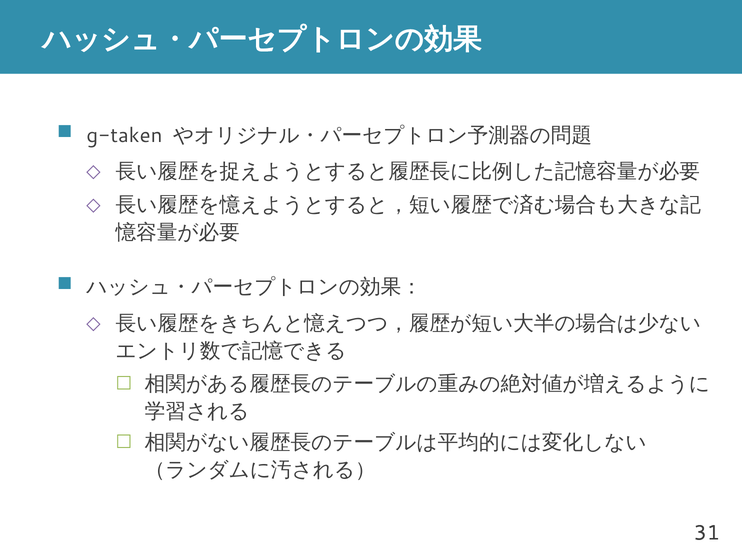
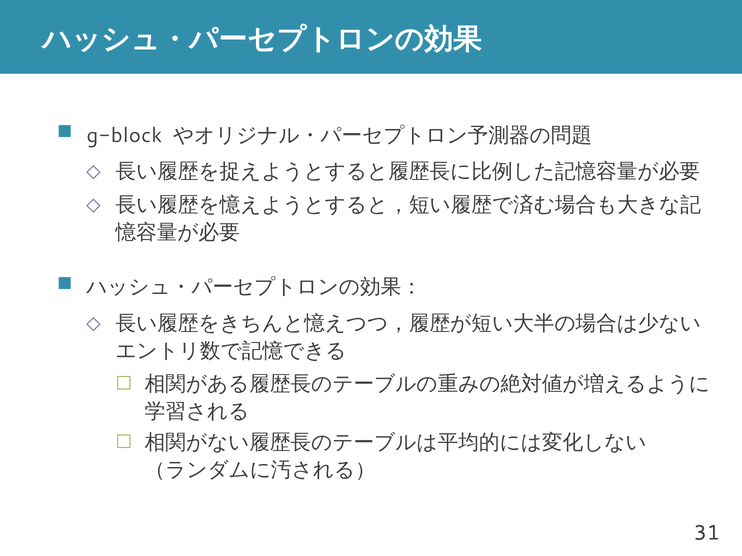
g-taken: g-taken -> g-block (124, 135)
